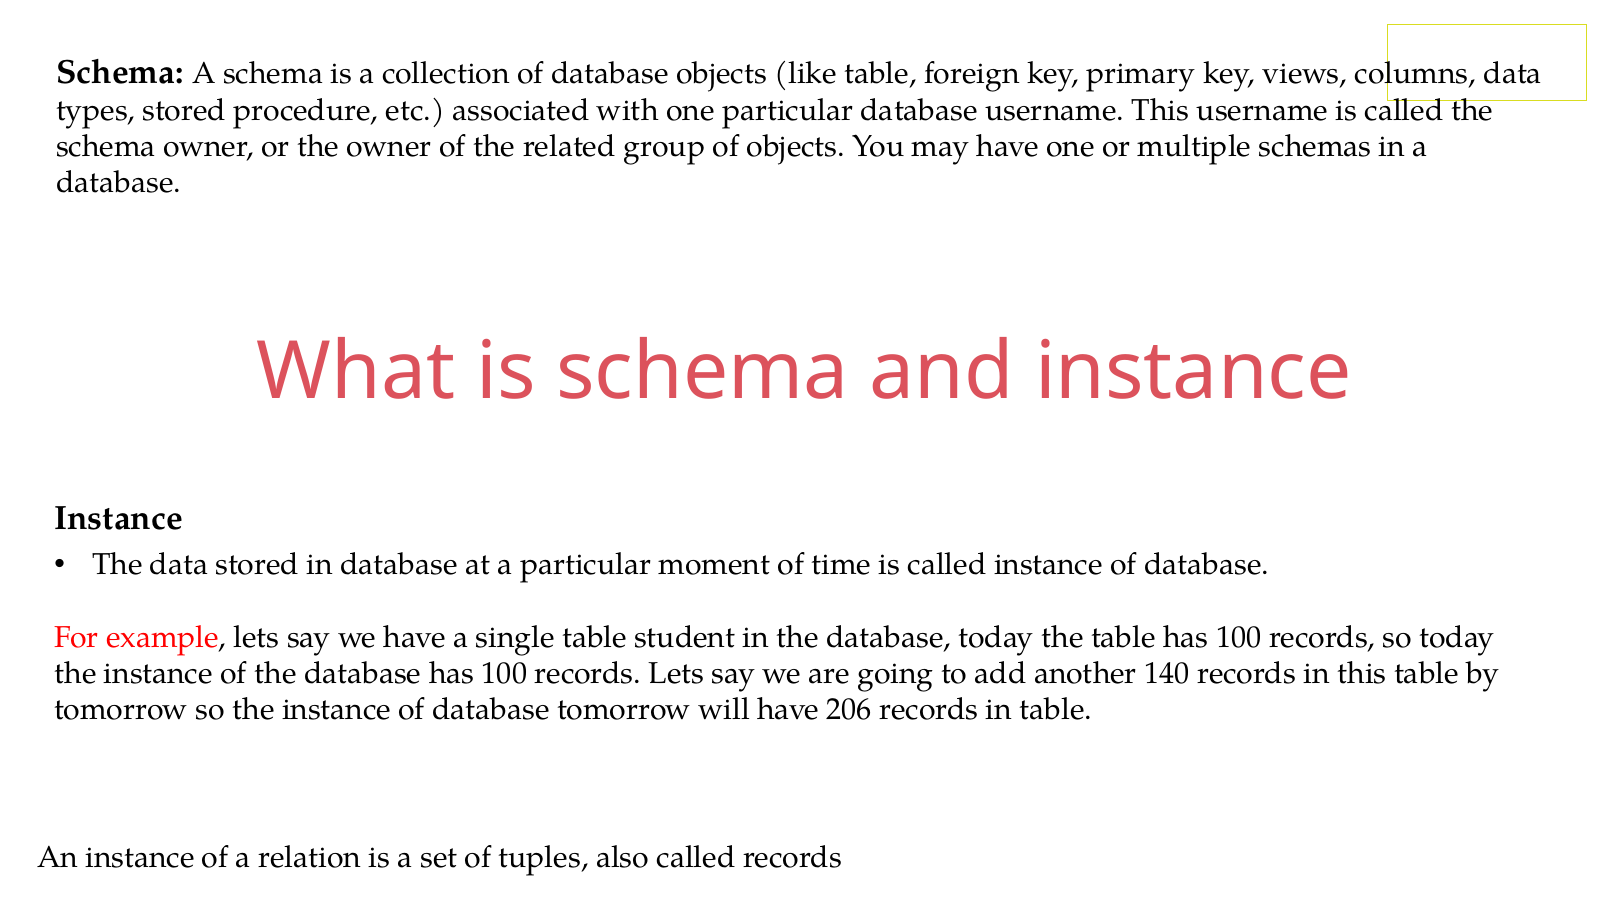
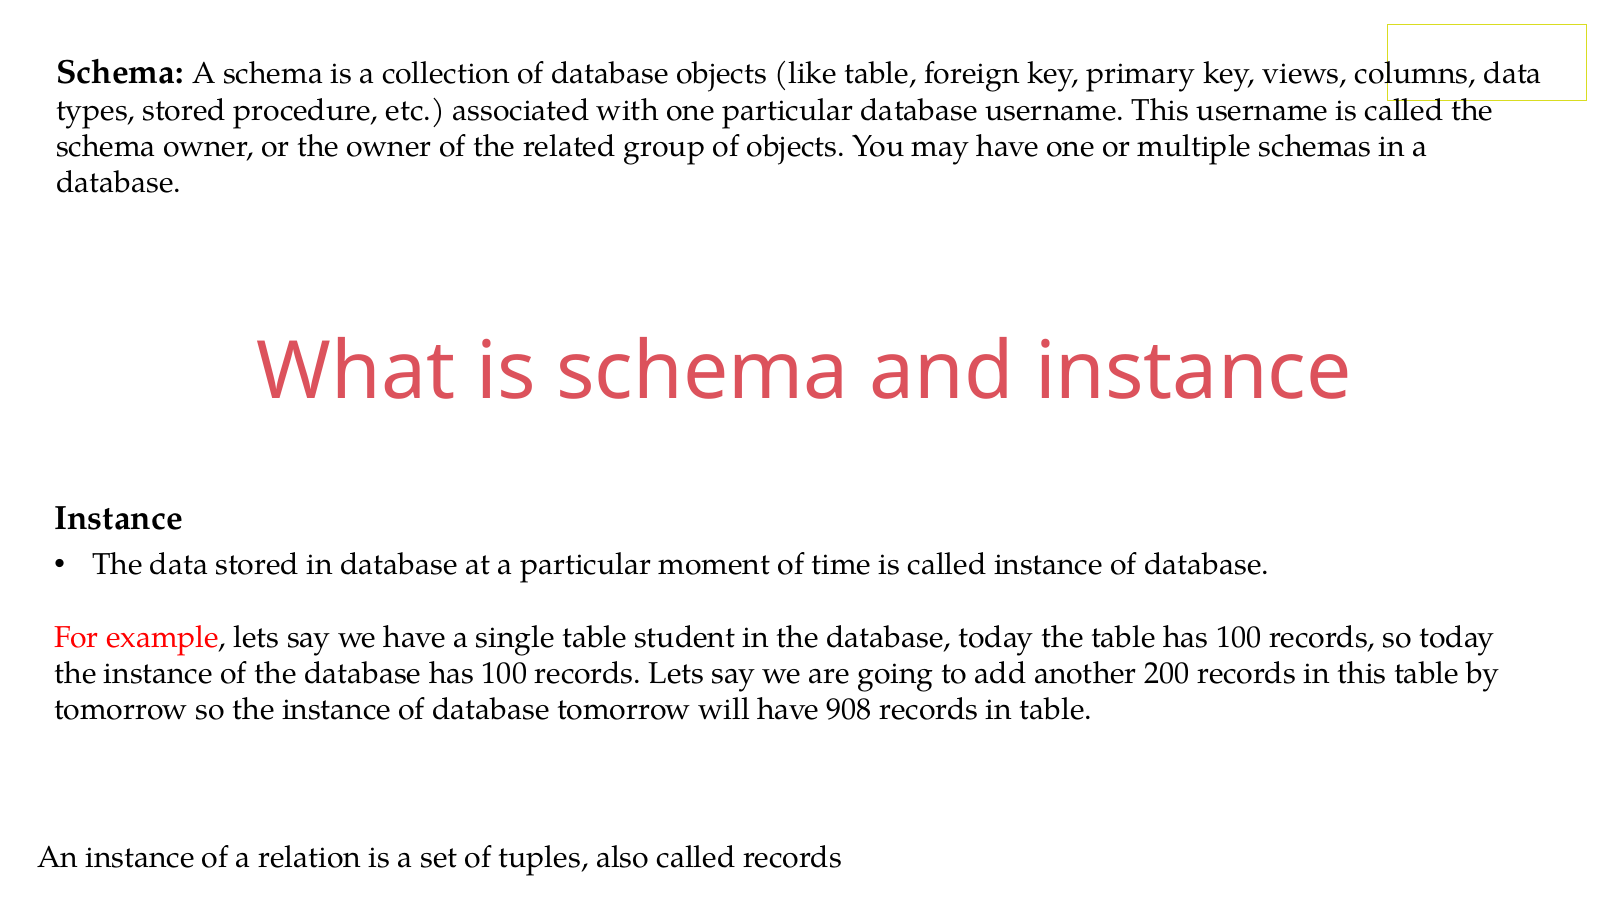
140: 140 -> 200 (1167, 674)
206: 206 -> 908 (849, 710)
